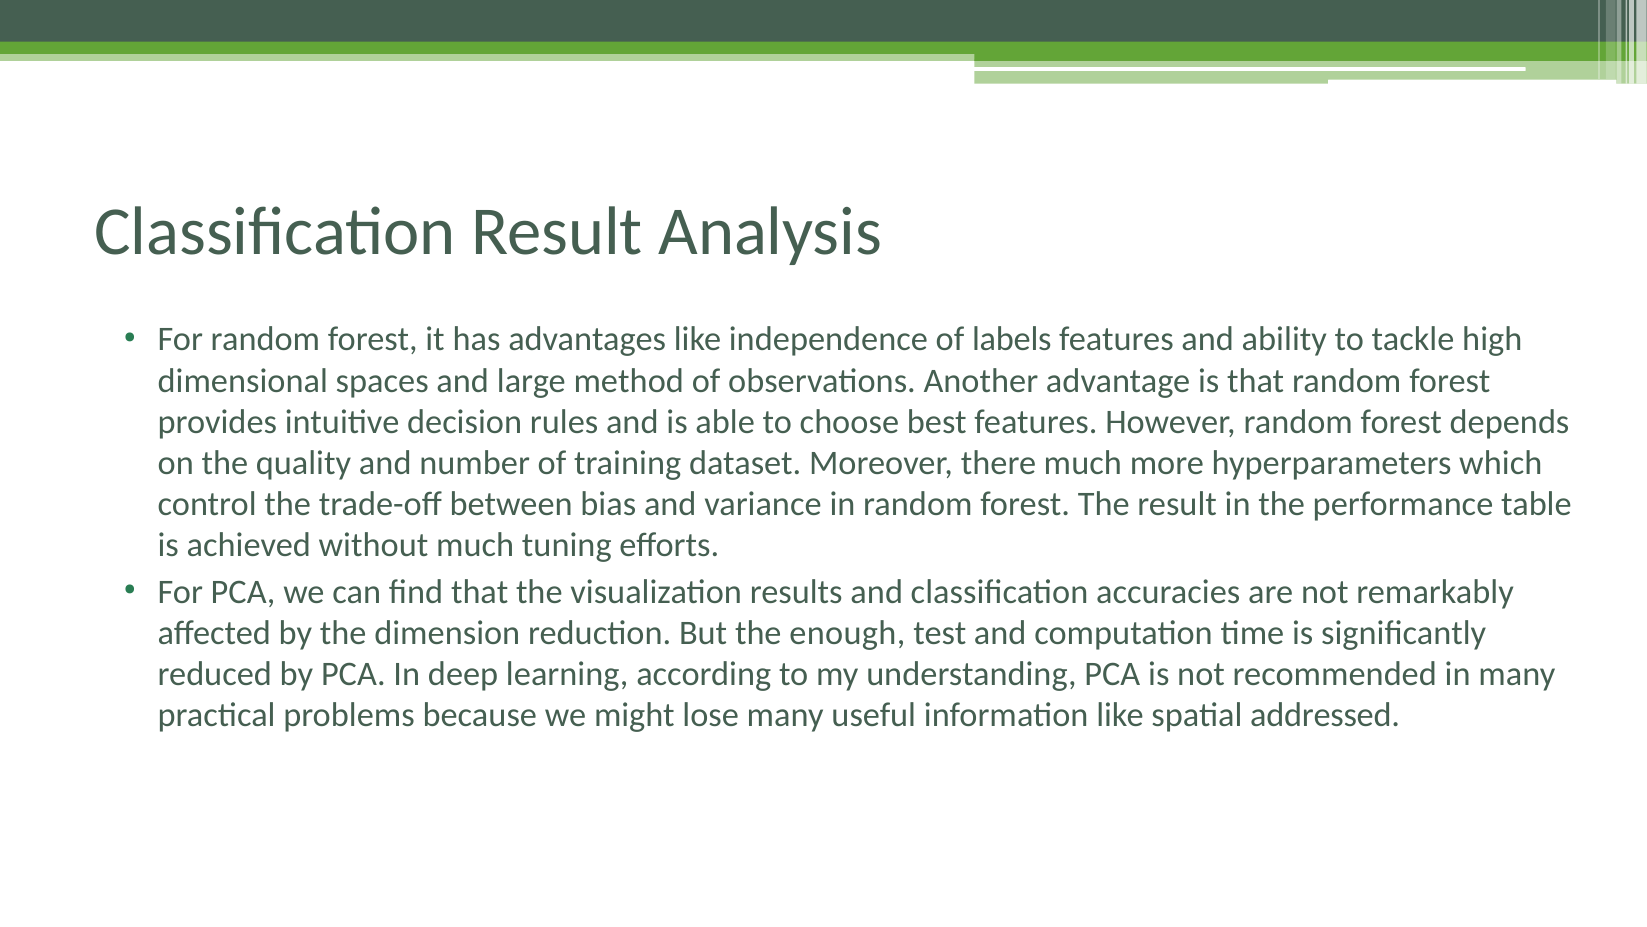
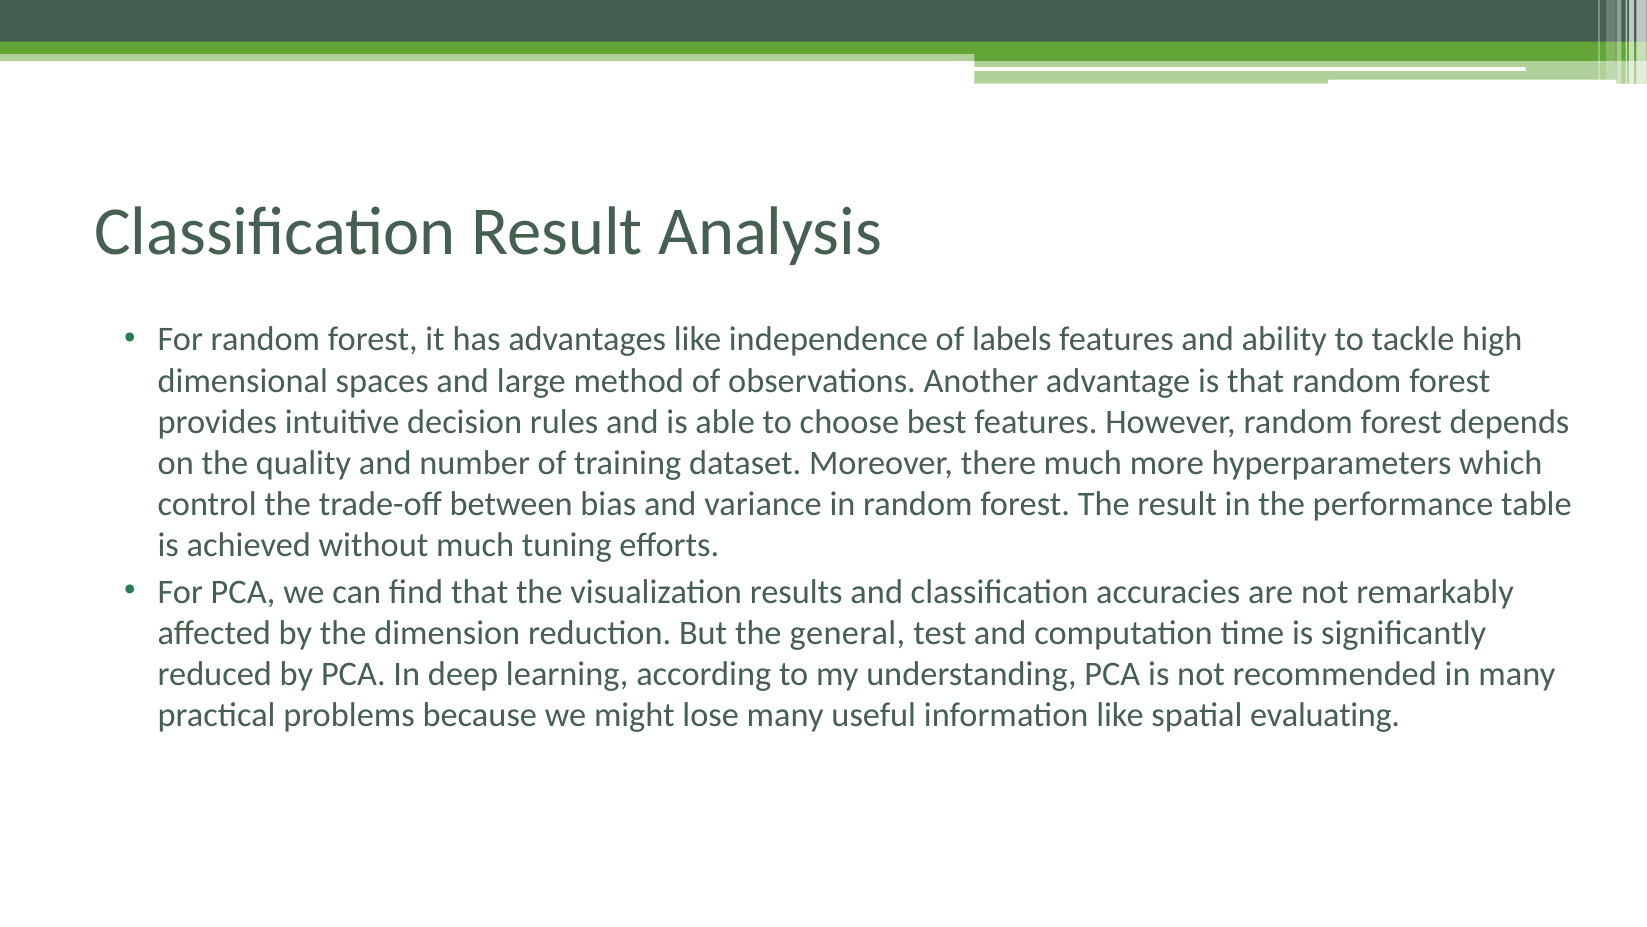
enough: enough -> general (847, 633)
addressed: addressed -> evaluating (1325, 715)
